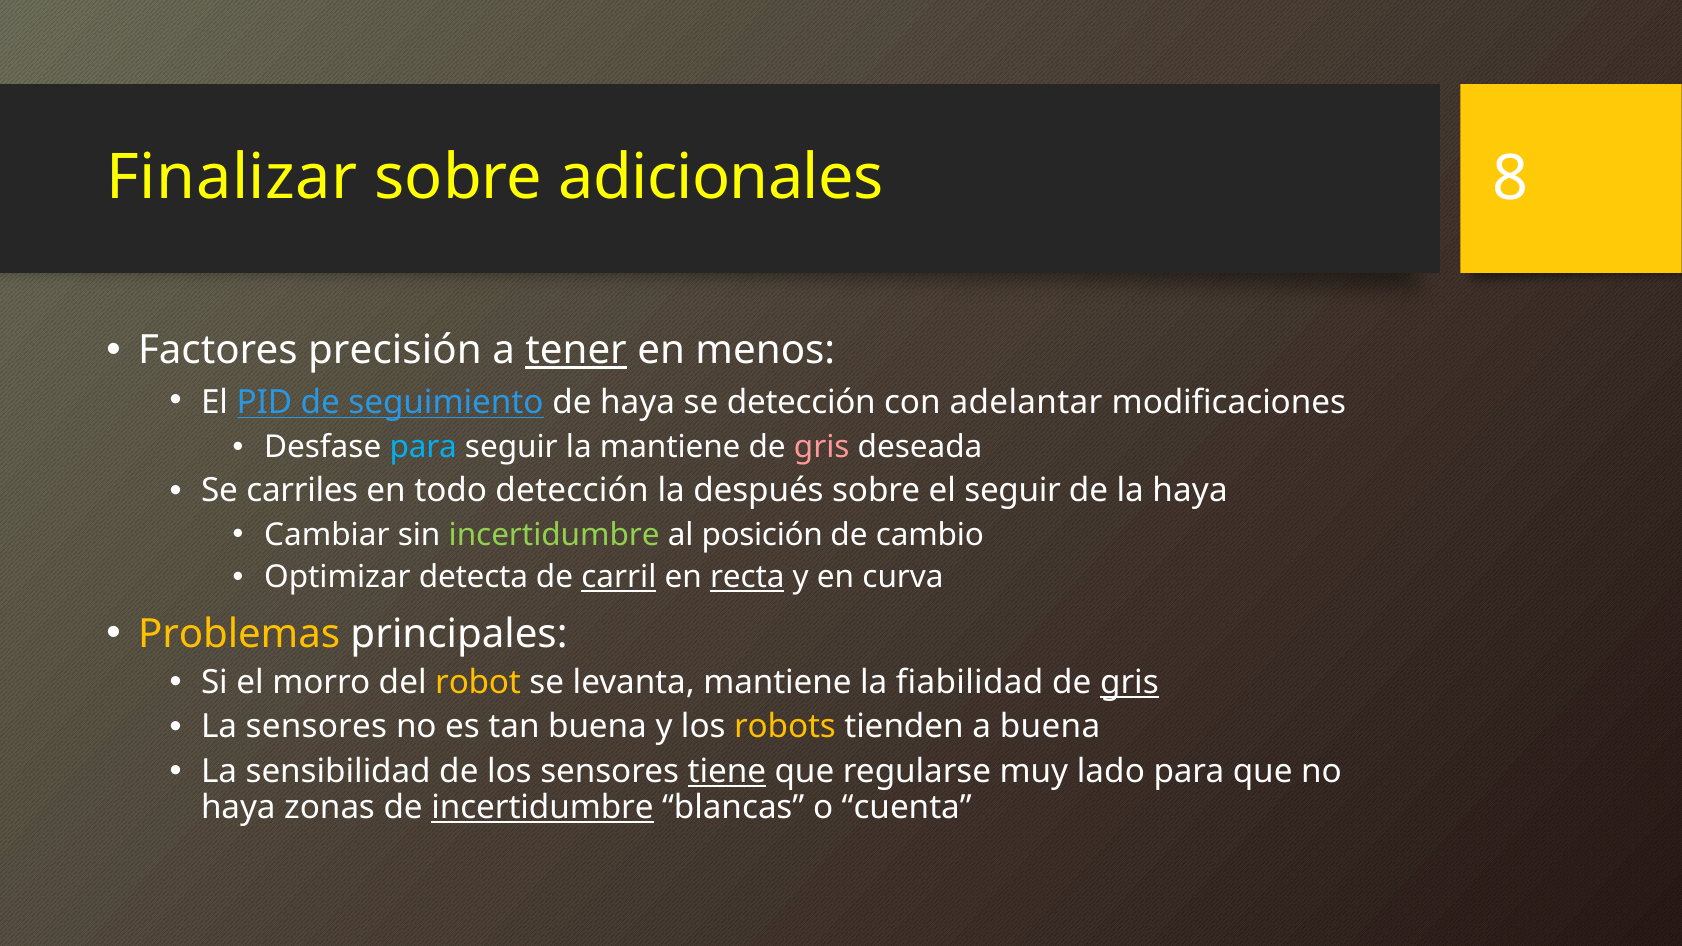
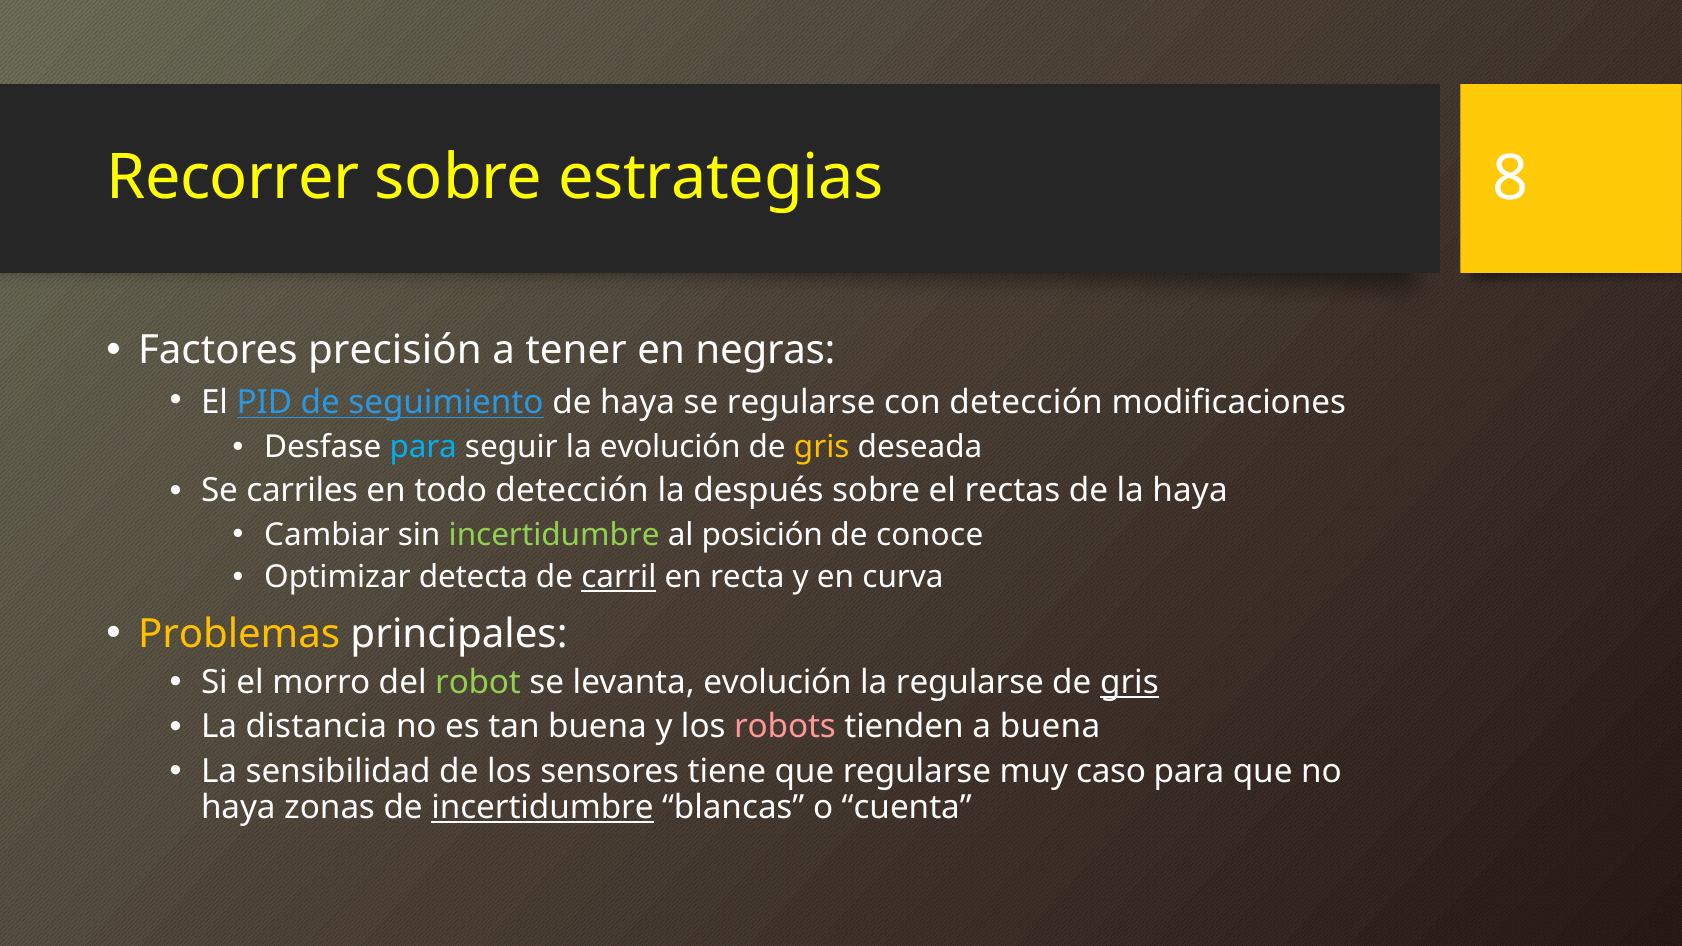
Finalizar: Finalizar -> Recorrer (233, 178)
adicionales: adicionales -> estrategias (721, 178)
tener underline: present -> none (576, 350)
menos: menos -> negras (765, 350)
se detección: detección -> regularse (801, 402)
con adelantar: adelantar -> detección (1026, 402)
la mantiene: mantiene -> evolución (670, 447)
gris colour: pink -> yellow (822, 447)
el seguir: seguir -> rectas (1012, 491)
cambio: cambio -> conoce (930, 535)
recta underline: present -> none (747, 578)
robot colour: yellow -> light green (478, 682)
levanta mantiene: mantiene -> evolución (778, 682)
la fiabilidad: fiabilidad -> regularse (970, 682)
La sensores: sensores -> distancia (316, 727)
robots colour: yellow -> pink (785, 727)
tiene underline: present -> none (727, 772)
lado: lado -> caso (1111, 772)
